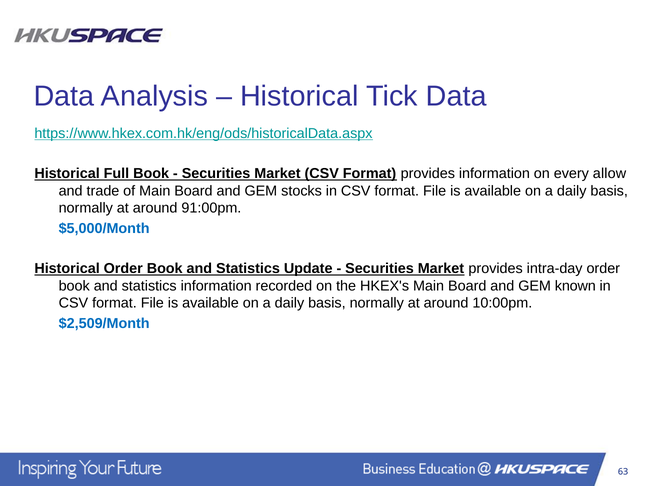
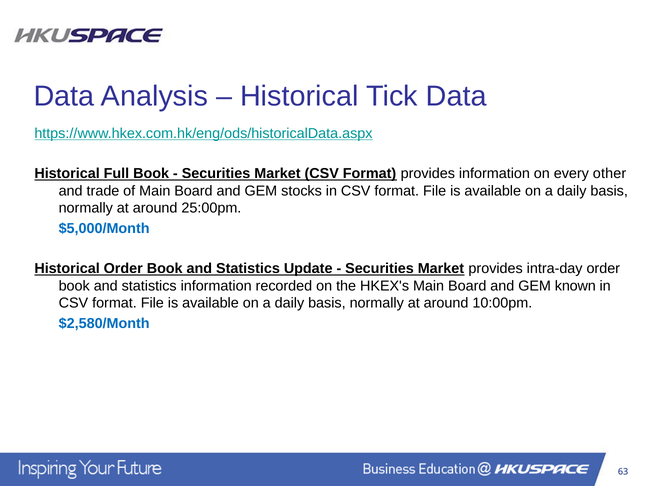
allow: allow -> other (610, 174)
91:00pm: 91:00pm -> 25:00pm (211, 208)
$2,509/Month: $2,509/Month -> $2,580/Month (104, 323)
